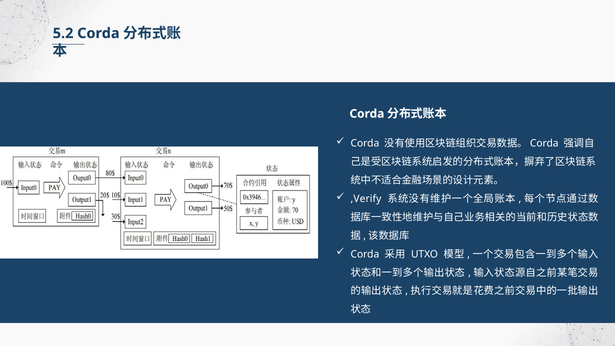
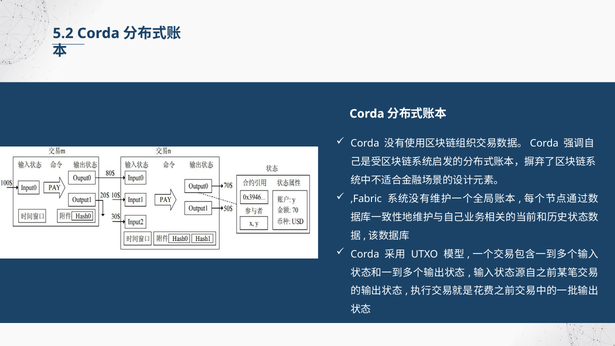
,Verify: ,Verify -> ,Fabric (366, 199)
